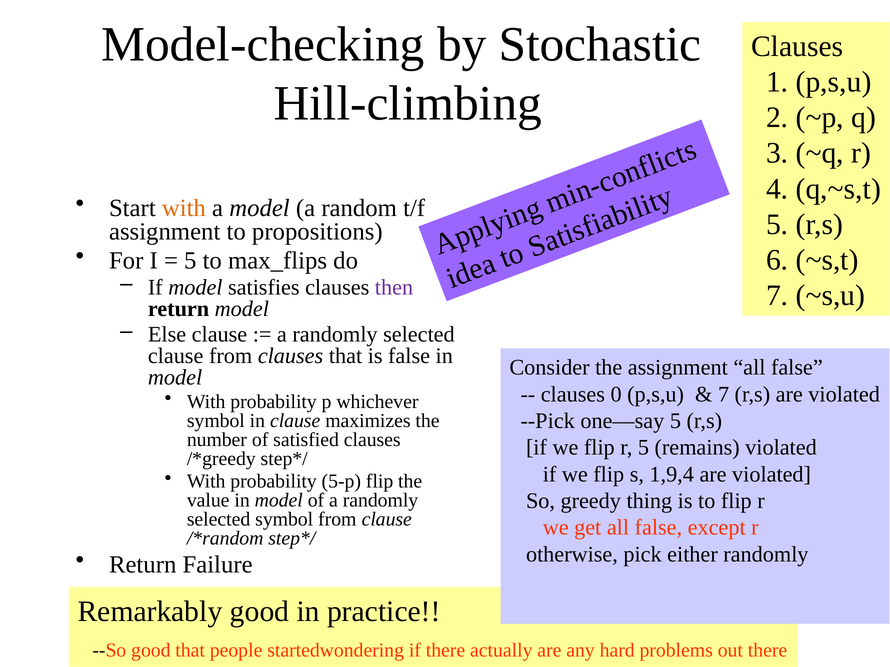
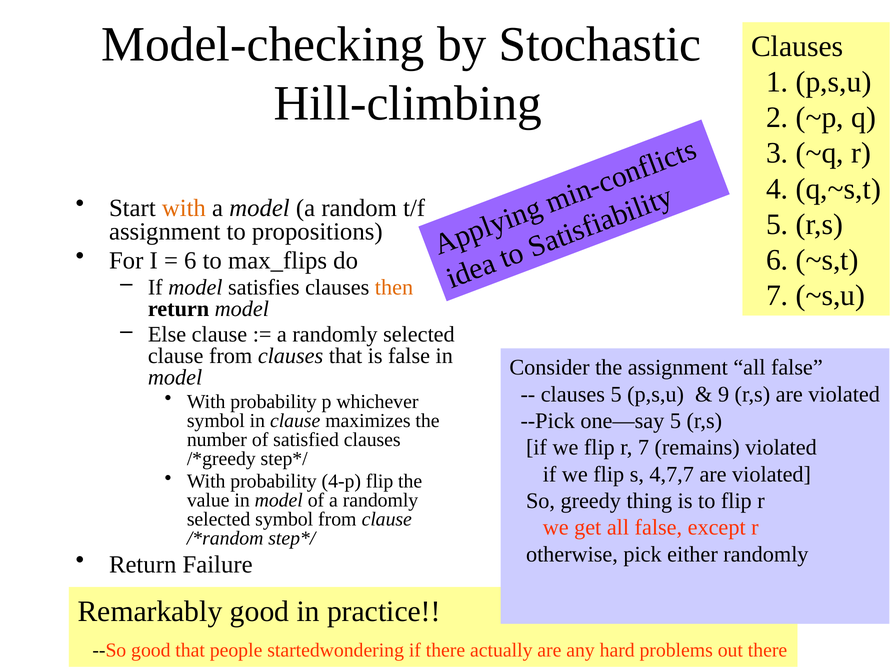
5: 5 -> 6 (190, 261)
then colour: purple -> orange (394, 288)
clauses 0: 0 -> 5 (616, 395)
7: 7 -> 9 (724, 395)
r 5: 5 -> 7 (644, 448)
1,9,4: 1,9,4 -> 4,7,7 (672, 475)
5-p: 5-p -> 4-p (341, 482)
